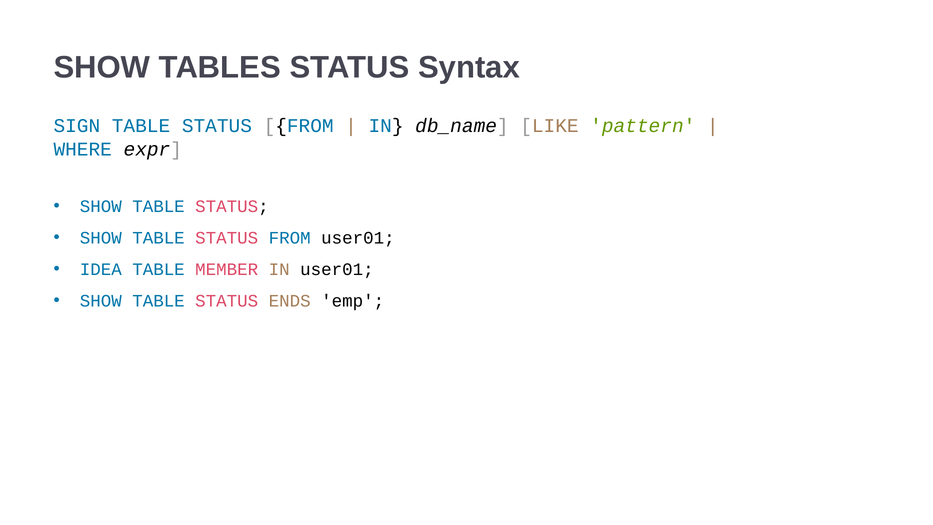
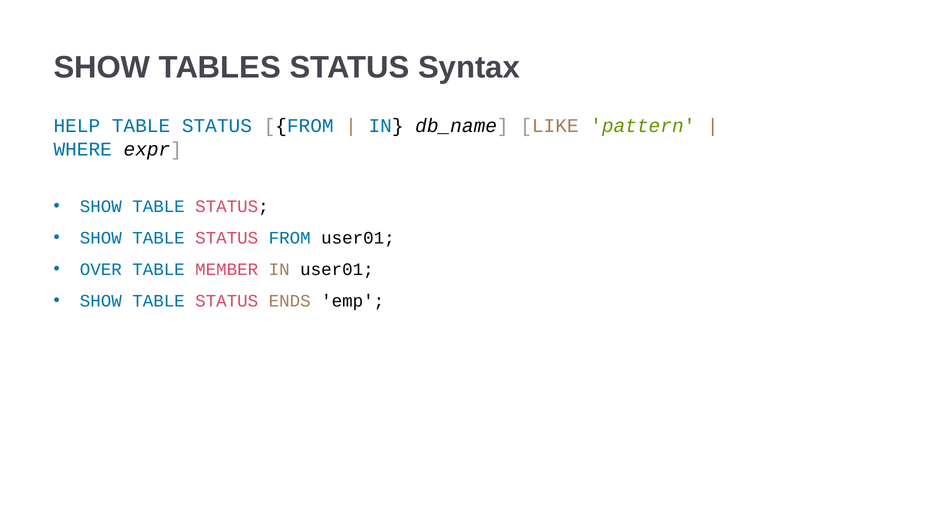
SIGN: SIGN -> HELP (77, 126)
IDEA: IDEA -> OVER (101, 269)
